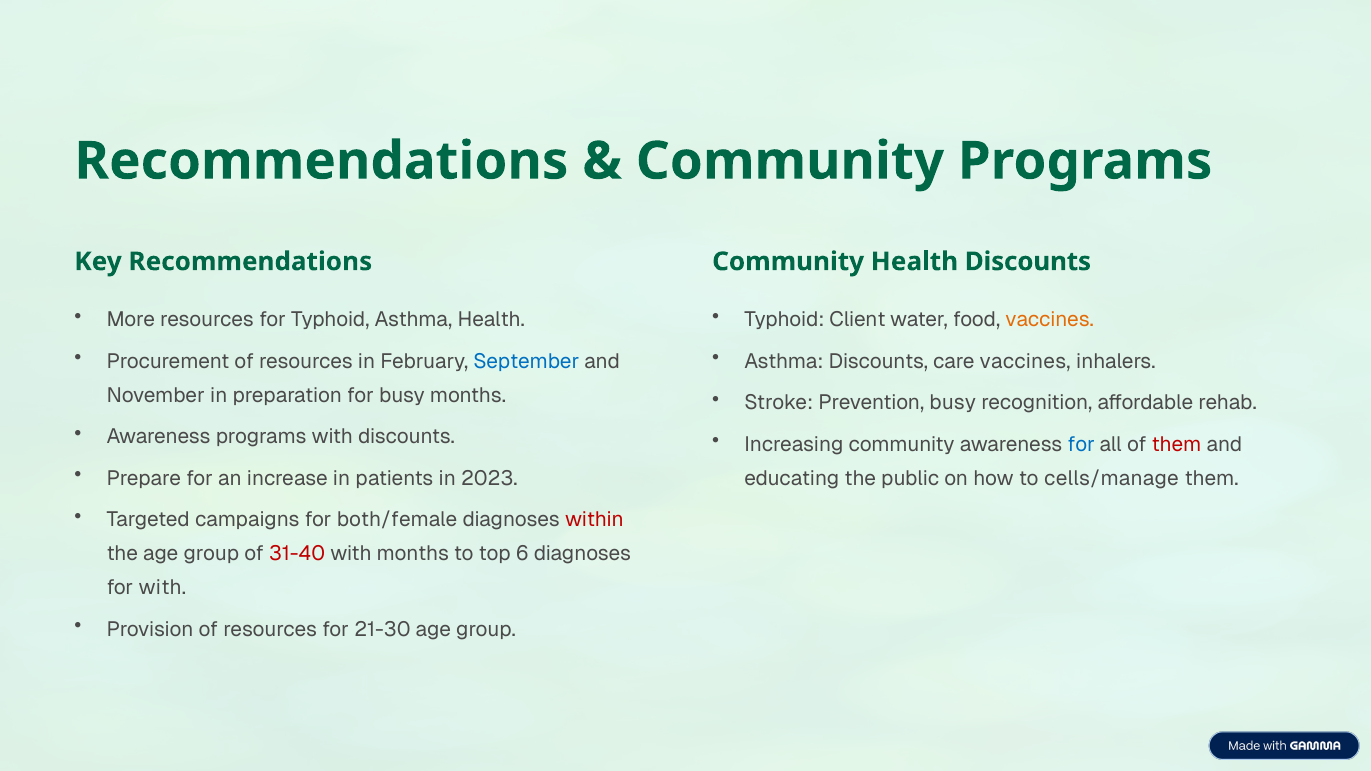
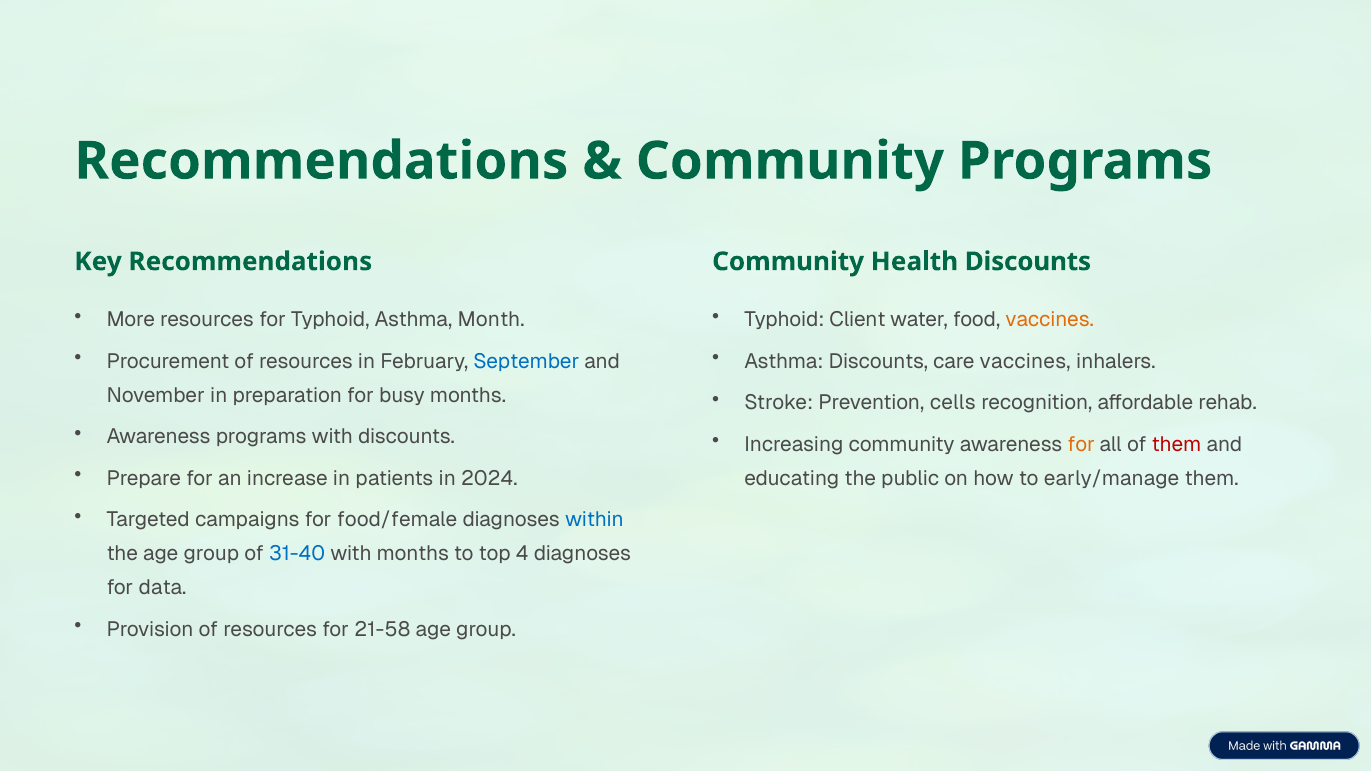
Asthma Health: Health -> Month (491, 320)
Prevention busy: busy -> cells (953, 403)
for colour: blue -> orange (1081, 444)
2023: 2023 -> 2024 (489, 478)
cells/manage: cells/manage -> early/manage (1112, 478)
both/female: both/female -> food/female (397, 520)
within colour: red -> blue (594, 520)
31-40 colour: red -> blue (297, 554)
6: 6 -> 4 (522, 554)
for with: with -> data (162, 588)
21-30: 21-30 -> 21-58 (382, 629)
